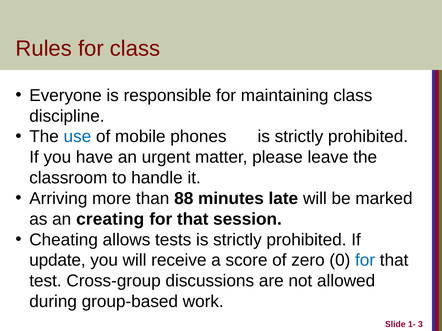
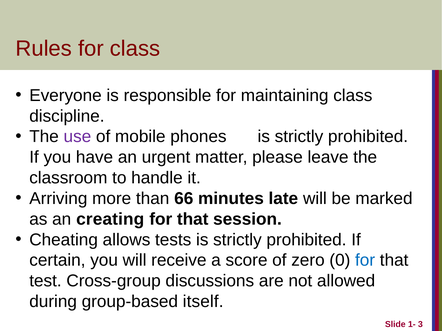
use colour: blue -> purple (77, 137)
88: 88 -> 66 (184, 199)
update: update -> certain (57, 261)
work: work -> itself (203, 302)
